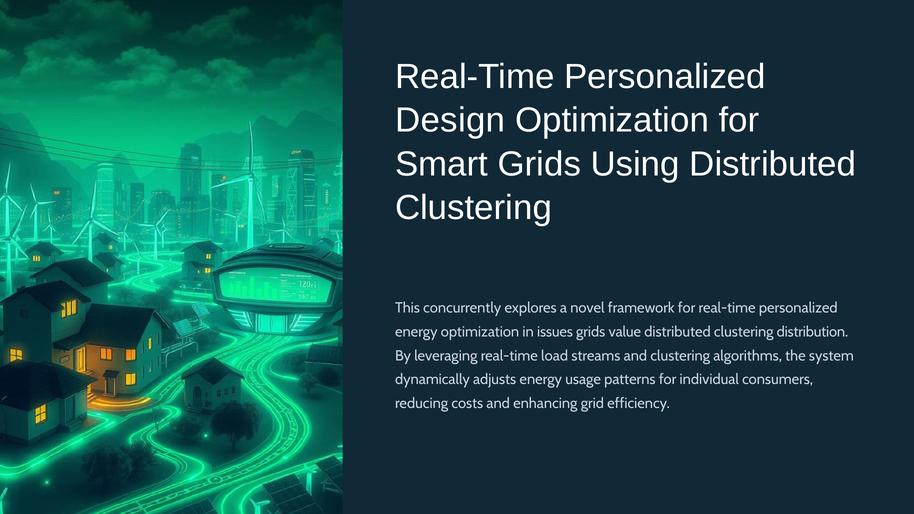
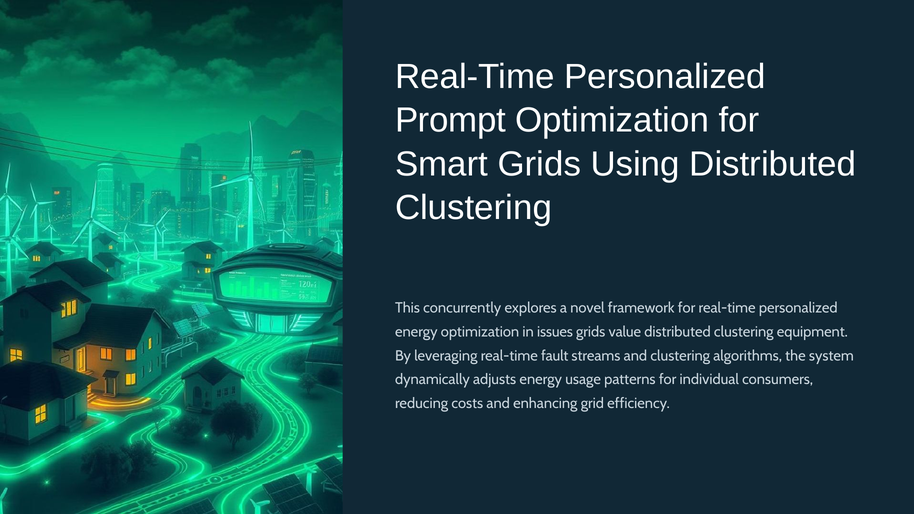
Design: Design -> Prompt (450, 120)
distribution: distribution -> equipment (812, 332)
load: load -> fault (555, 356)
